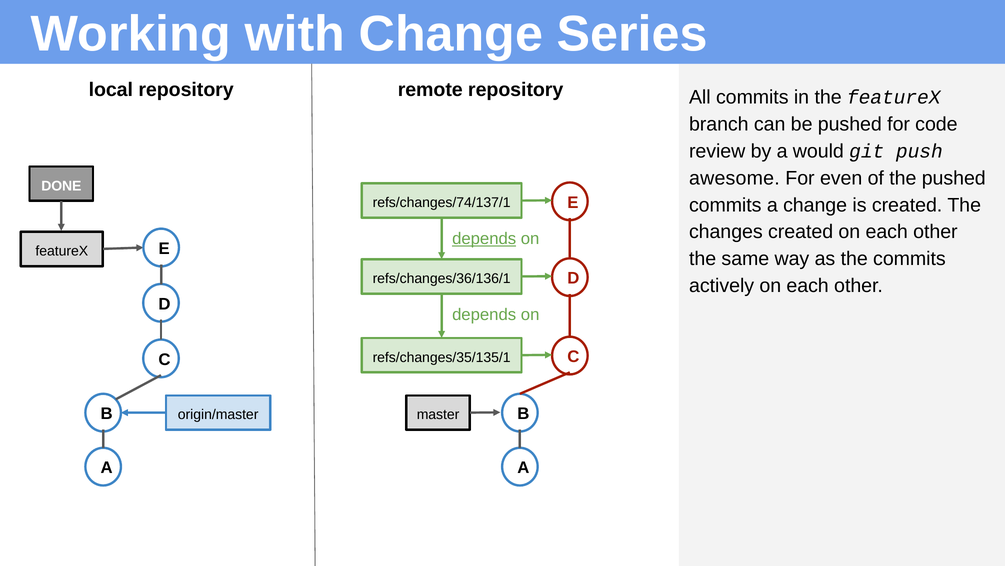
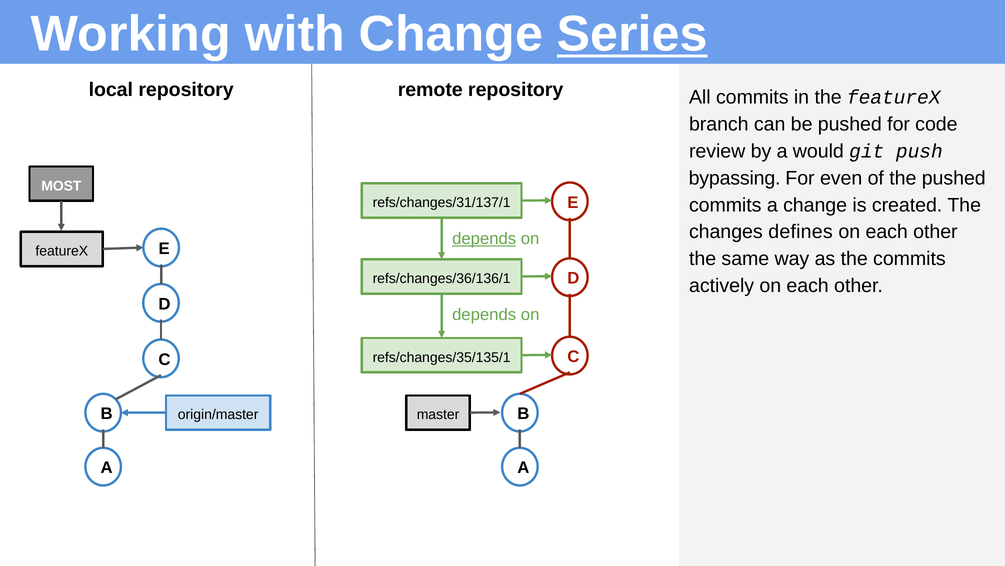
Series underline: none -> present (632, 34)
awesome: awesome -> bypassing (735, 178)
DONE: DONE -> MOST (61, 186)
refs/changes/74/137/1: refs/changes/74/137/1 -> refs/changes/31/137/1 (442, 203)
changes created: created -> defines (801, 232)
